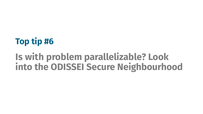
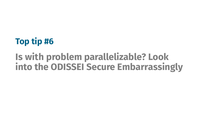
Neighbourhood: Neighbourhood -> Embarrassingly (150, 67)
